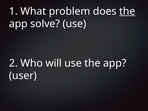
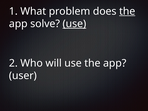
use underline: none -> present (74, 24)
